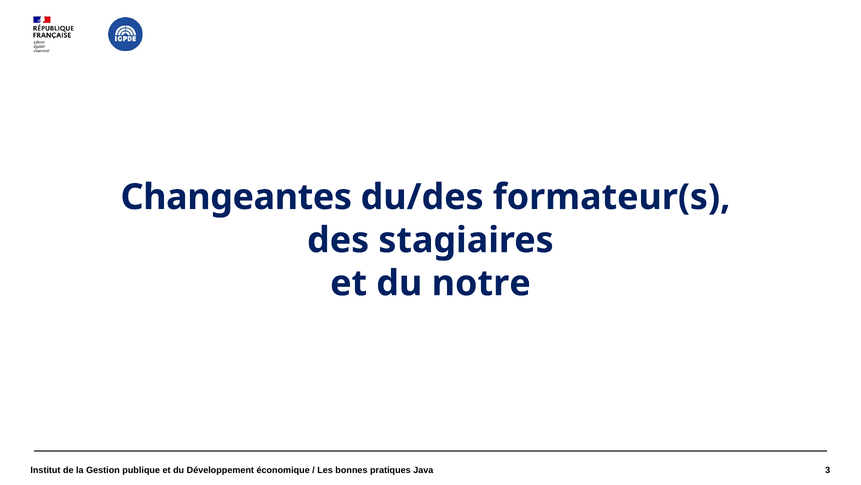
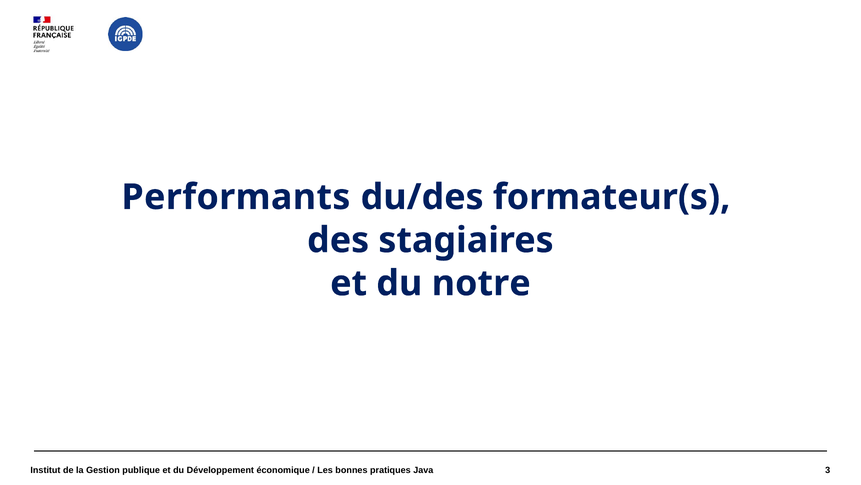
Changeantes: Changeantes -> Performants (236, 197)
